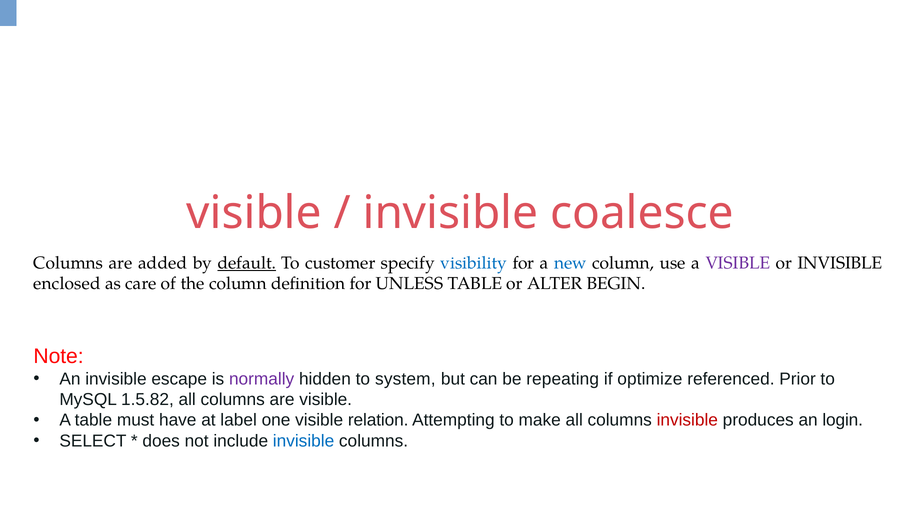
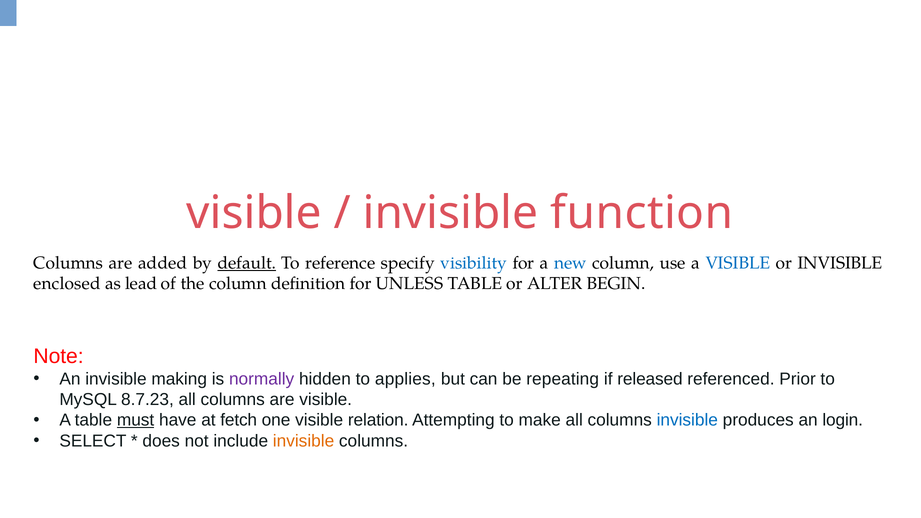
coalesce: coalesce -> function (642, 213)
customer: customer -> reference (340, 263)
VISIBLE colour: purple -> blue (738, 263)
care: care -> lead (141, 284)
escape: escape -> making (179, 379)
system: system -> applies (405, 379)
optimize: optimize -> released (650, 379)
1.5.82: 1.5.82 -> 8.7.23 (147, 400)
must underline: none -> present (136, 420)
label: label -> fetch (239, 420)
invisible colour: red -> blue (687, 420)
invisible colour: blue -> orange (304, 441)
